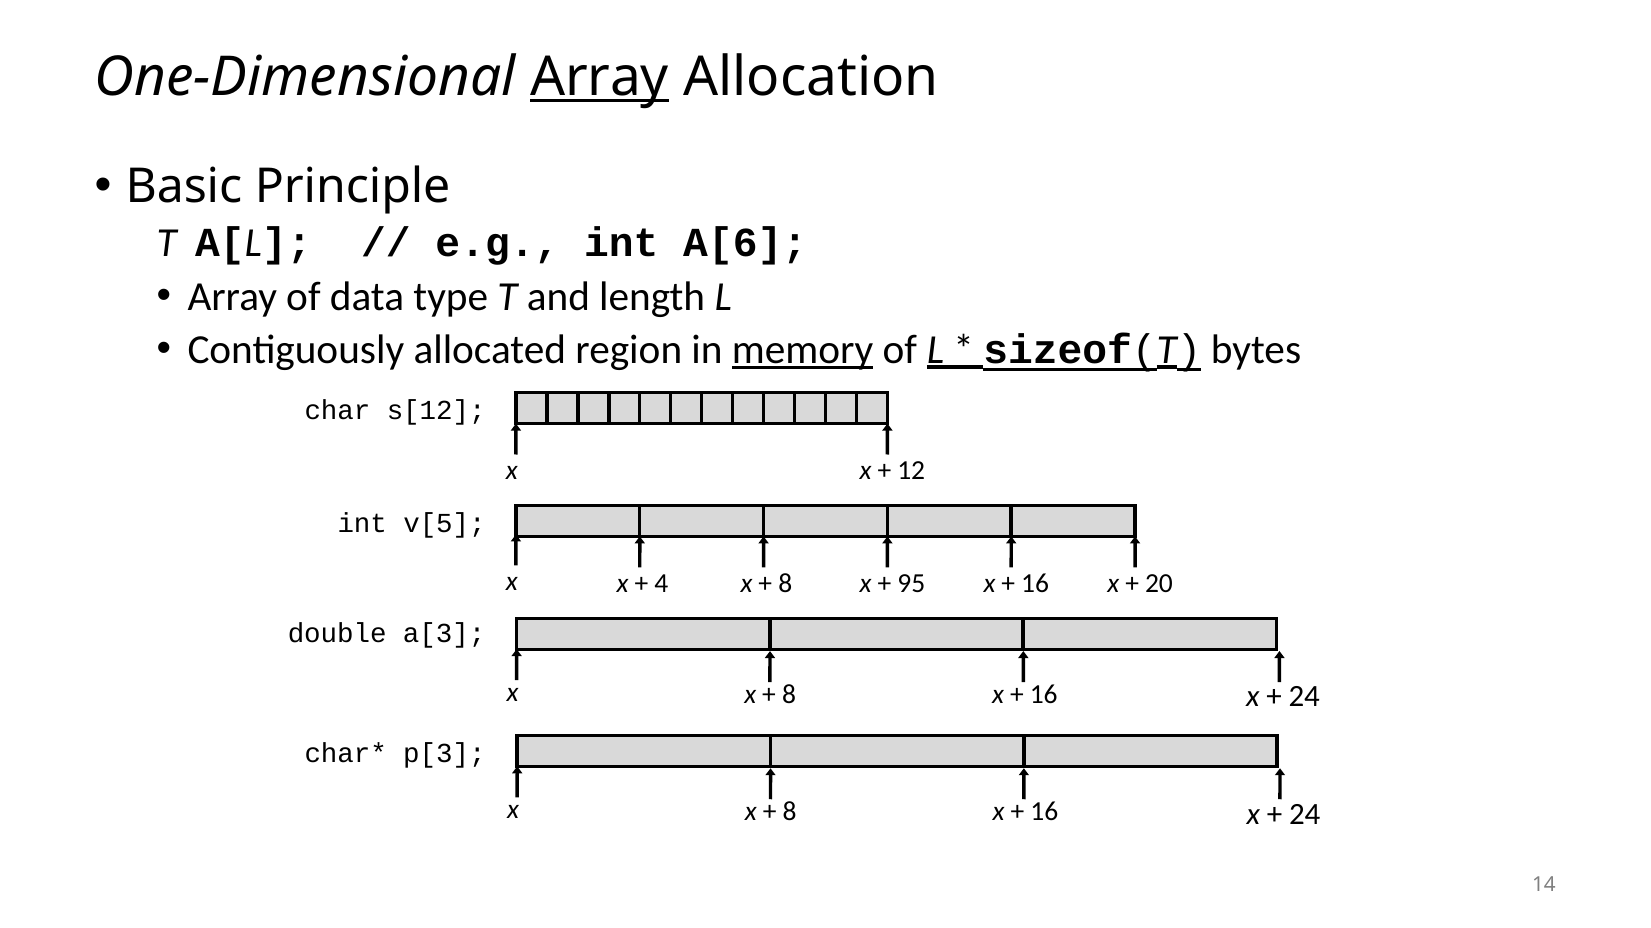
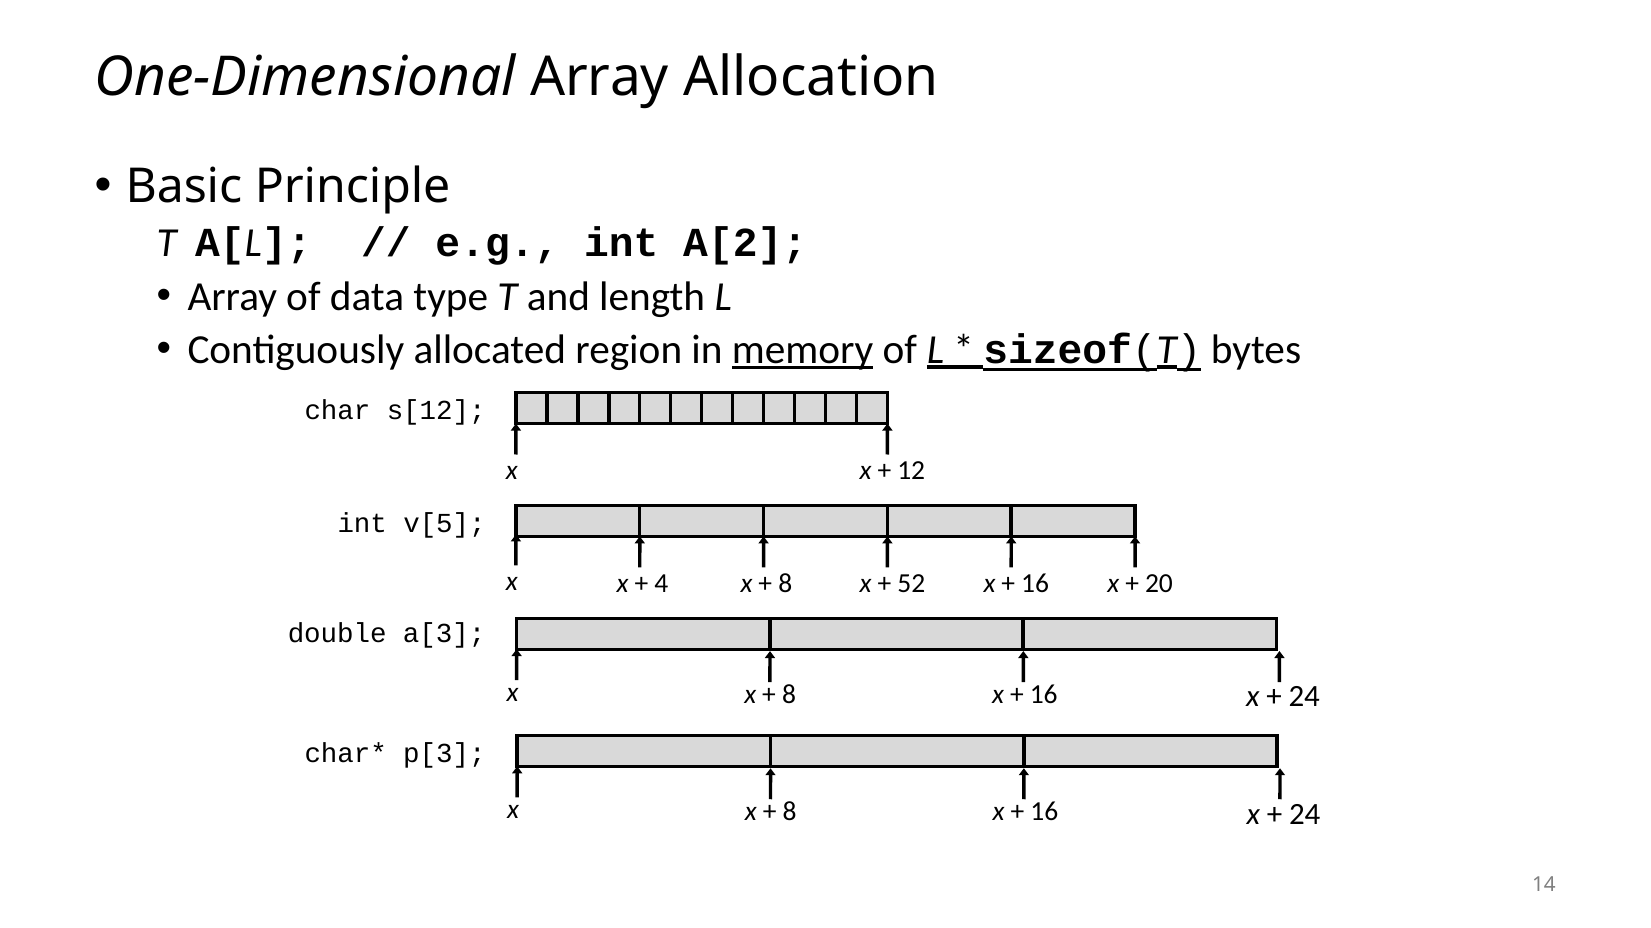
Array underline: present -> none (600, 77)
A[6: A[6 -> A[2 (745, 244)
95: 95 -> 52 (911, 584)
